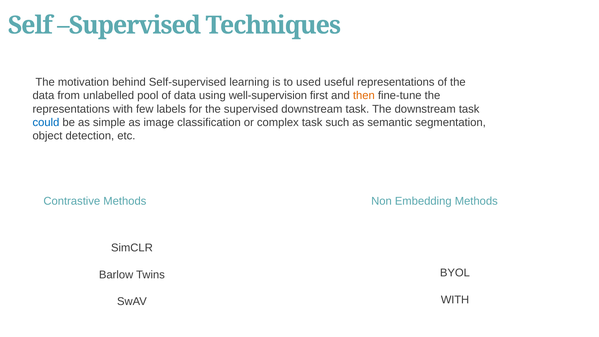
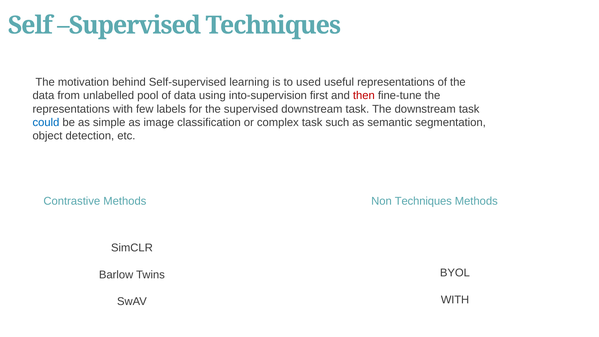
well-supervision: well-supervision -> into-supervision (268, 95)
then colour: orange -> red (364, 95)
Non Embedding: Embedding -> Techniques (423, 201)
